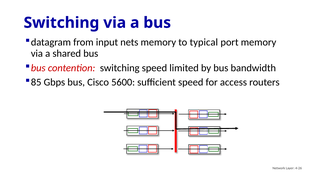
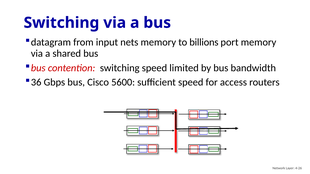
typical: typical -> billions (204, 42)
85: 85 -> 36 (36, 82)
